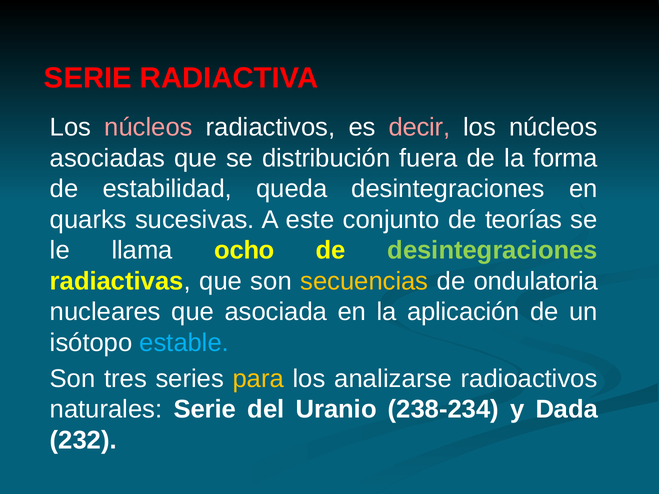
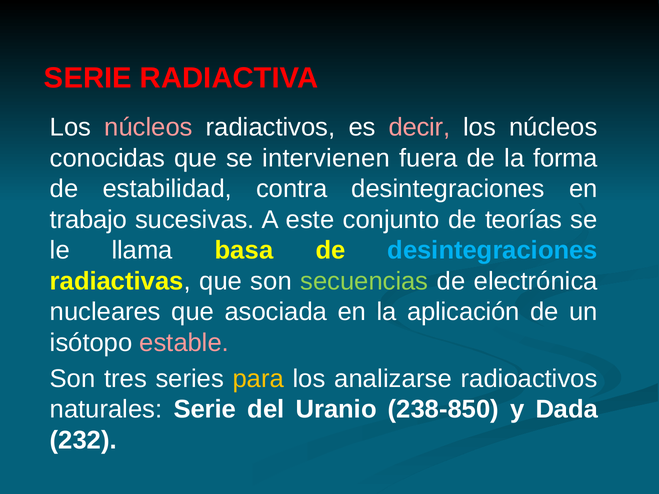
asociadas: asociadas -> conocidas (107, 158)
distribución: distribución -> intervienen (326, 158)
queda: queda -> contra (292, 189)
quarks: quarks -> trabajo (88, 220)
ocho: ocho -> basa (244, 251)
desintegraciones colour: light green -> light blue (493, 251)
secuencias colour: yellow -> light green (364, 281)
ondulatoria: ondulatoria -> electrónica (536, 281)
estable colour: light blue -> pink (184, 343)
238-234: 238-234 -> 238-850 (443, 410)
